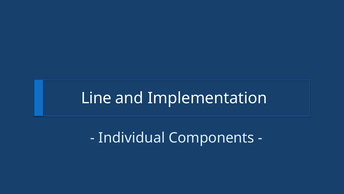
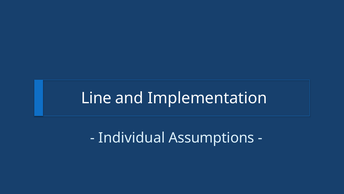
Components: Components -> Assumptions (211, 138)
